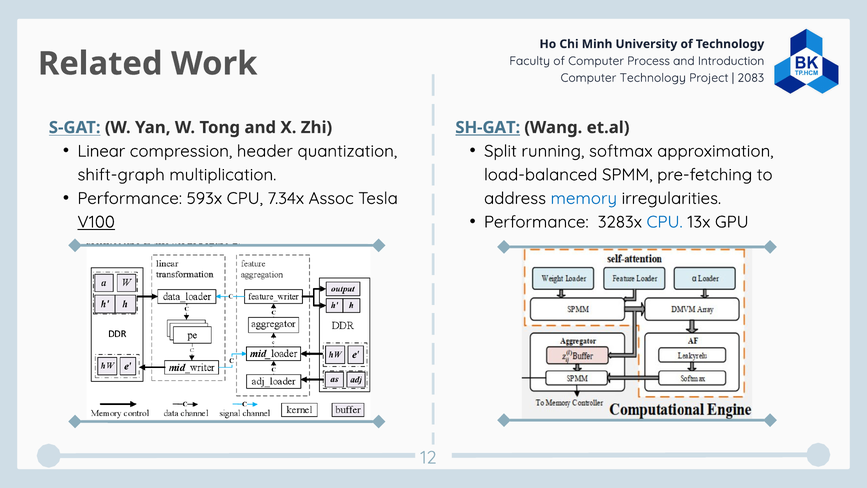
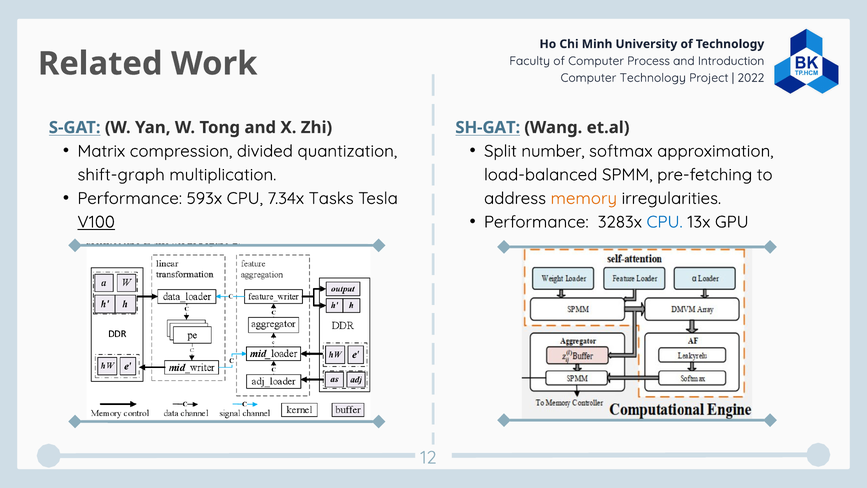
2083: 2083 -> 2022 (751, 78)
SH-GAT underline: present -> none (488, 127)
Linear: Linear -> Matrix (101, 151)
header: header -> divided (265, 151)
running: running -> number (553, 151)
Assoc: Assoc -> Tasks (331, 198)
memory colour: blue -> orange (584, 198)
